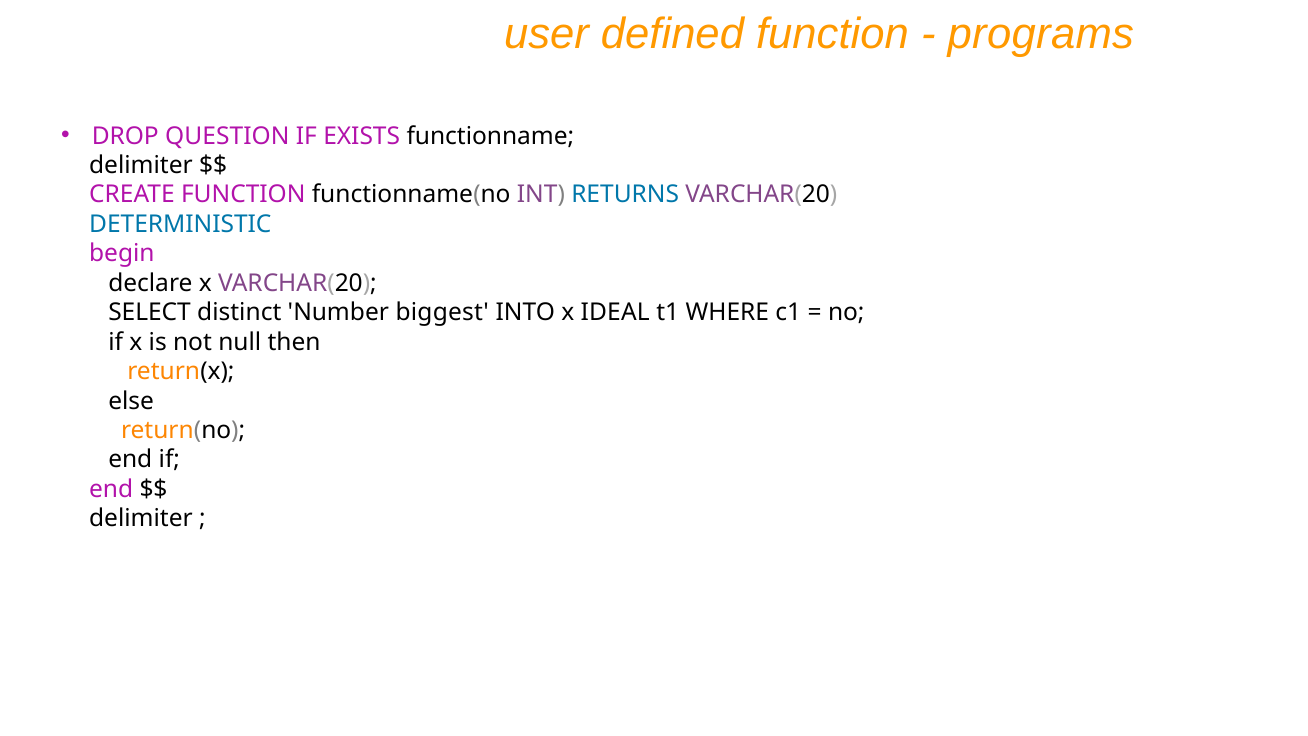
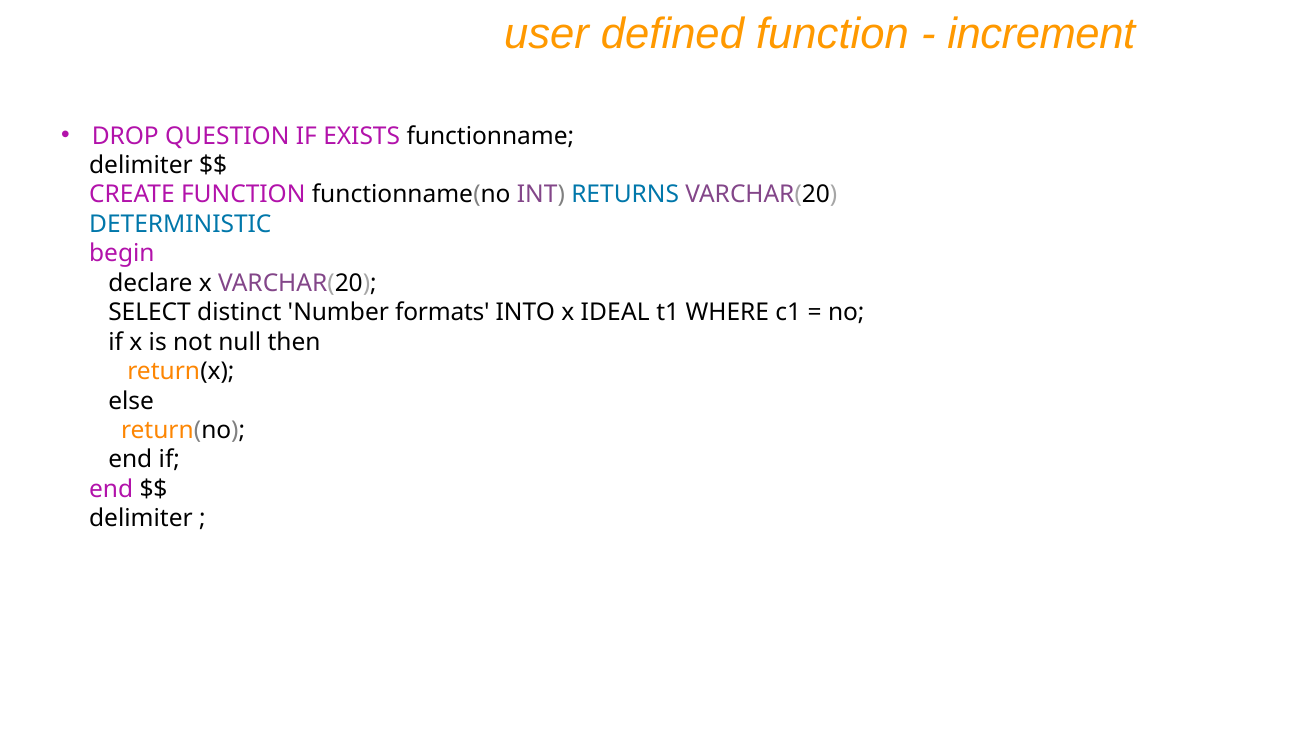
programs: programs -> increment (1041, 34)
biggest: biggest -> formats (442, 313)
